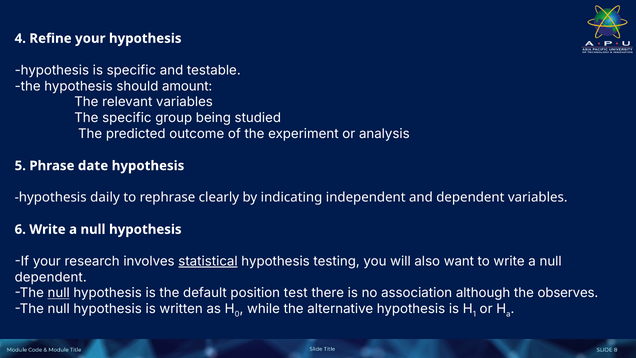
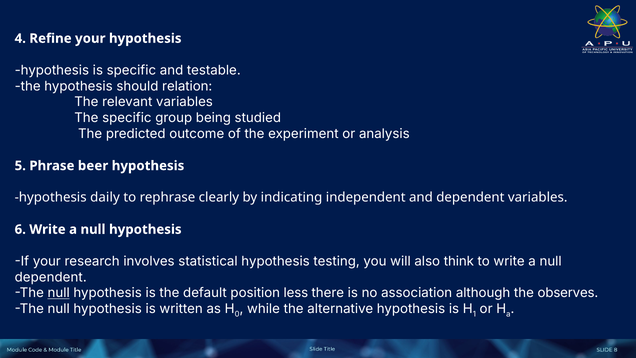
amount: amount -> relation (187, 86)
date: date -> beer (93, 166)
statistical underline: present -> none (208, 261)
want: want -> think (459, 261)
test: test -> less (296, 293)
